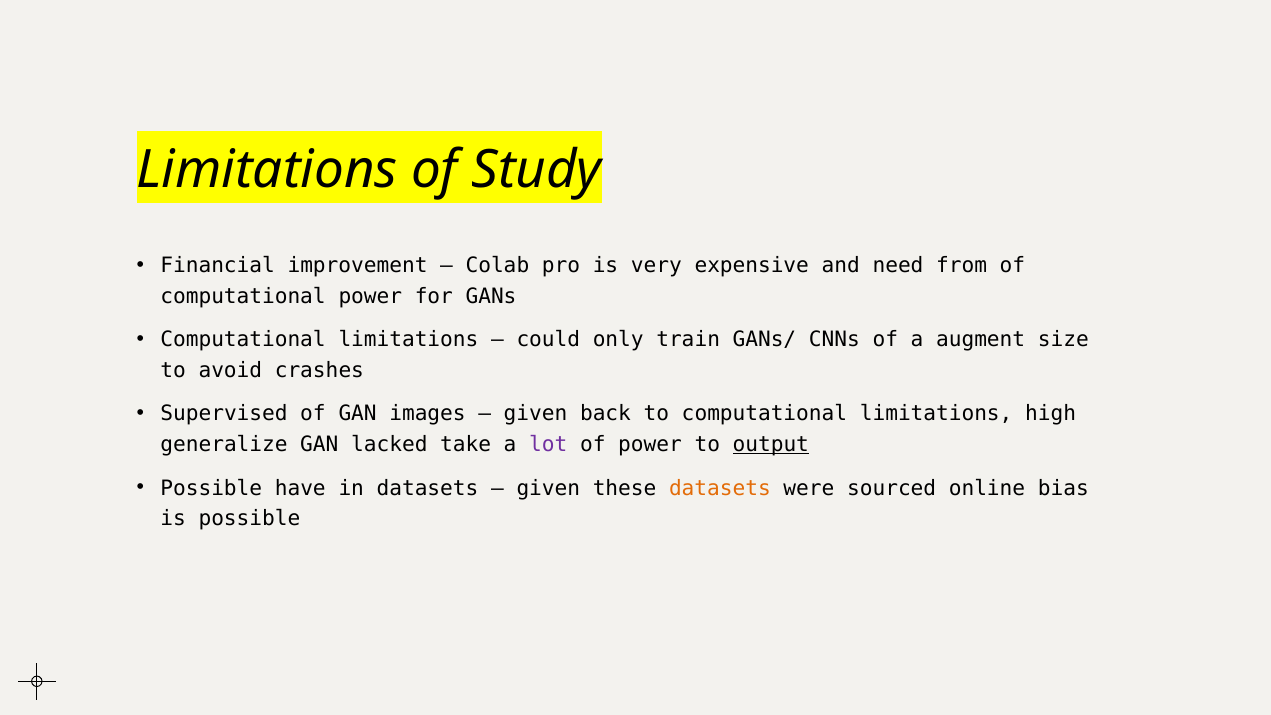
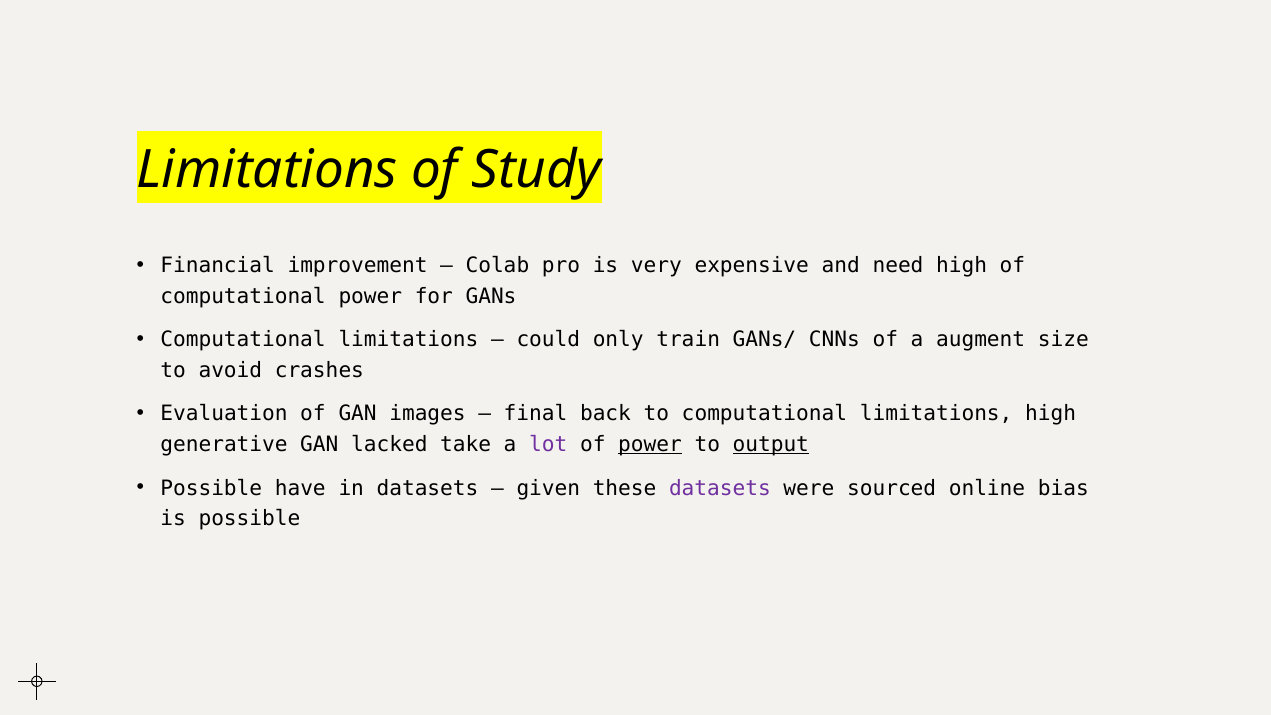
need from: from -> high (962, 266)
Supervised: Supervised -> Evaluation (224, 414)
given: given -> final (536, 414)
generalize: generalize -> generative (224, 444)
power underline: none -> present (650, 444)
datasets colour: orange -> purple (720, 488)
